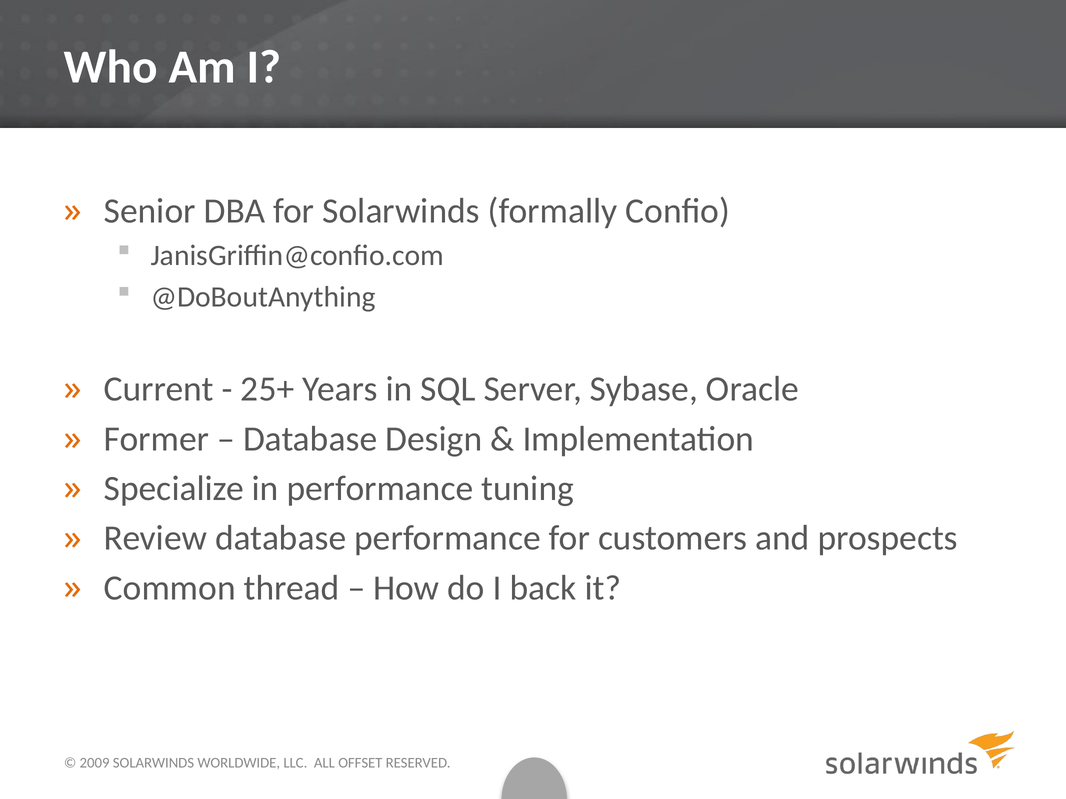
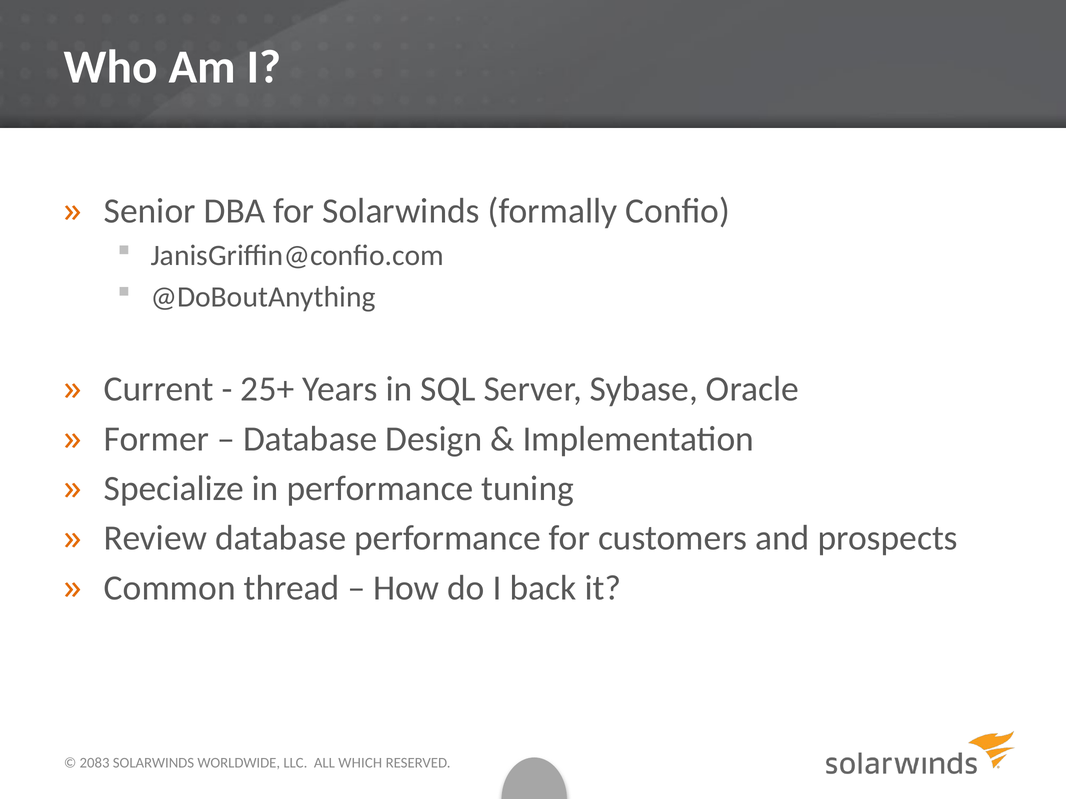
2009: 2009 -> 2083 (95, 763)
OFFSET: OFFSET -> WHICH (360, 763)
